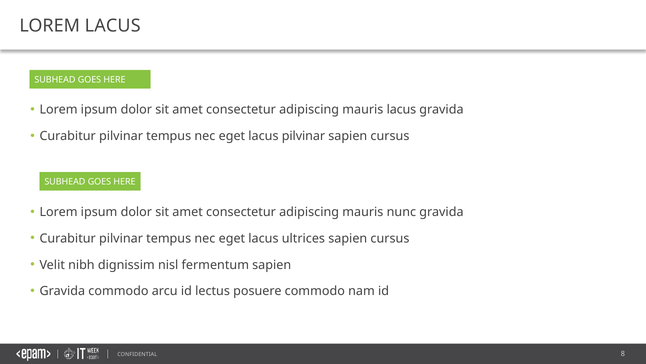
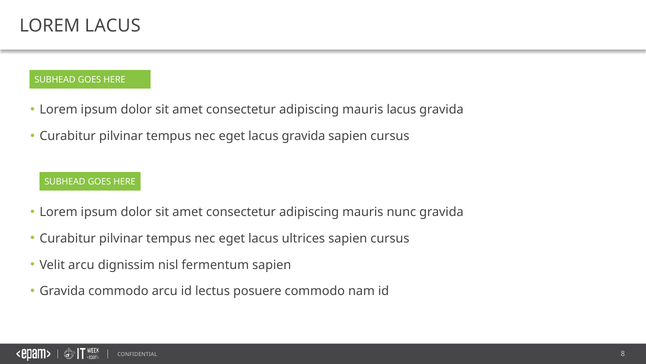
eget lacus pilvinar: pilvinar -> gravida (303, 136)
Velit nibh: nibh -> arcu (81, 264)
